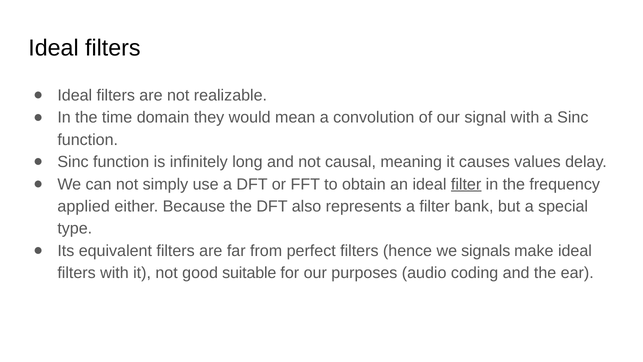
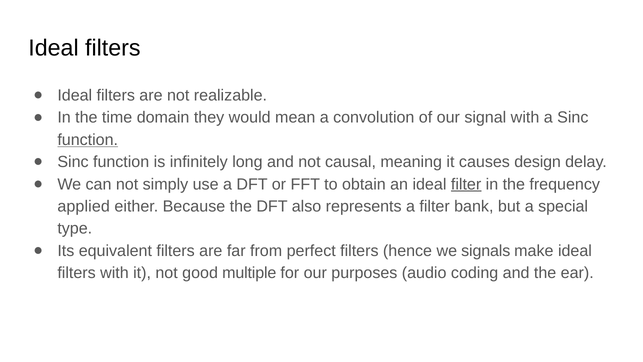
function underline: none -> present (88, 140)
values: values -> design (538, 162)
suitable: suitable -> multiple (249, 273)
